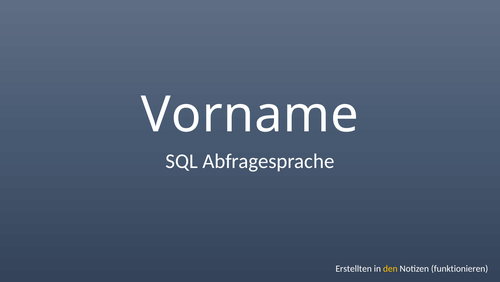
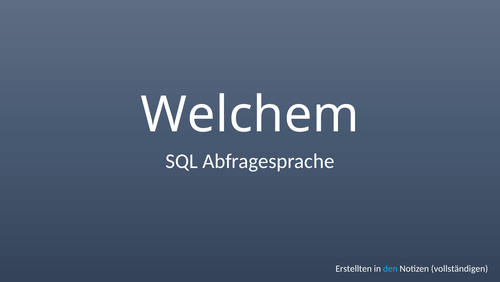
Vorname: Vorname -> Welchem (250, 115)
den colour: yellow -> light blue (390, 268)
funktionieren: funktionieren -> vollständigen (460, 268)
